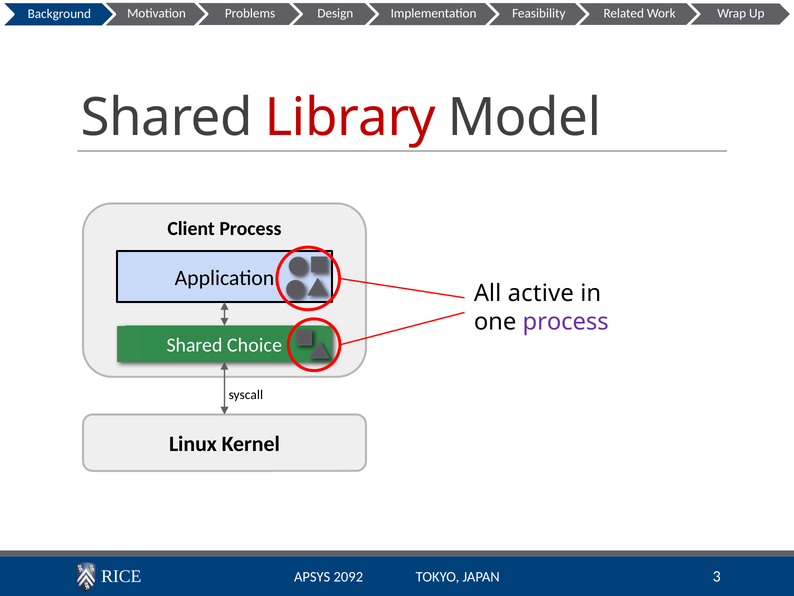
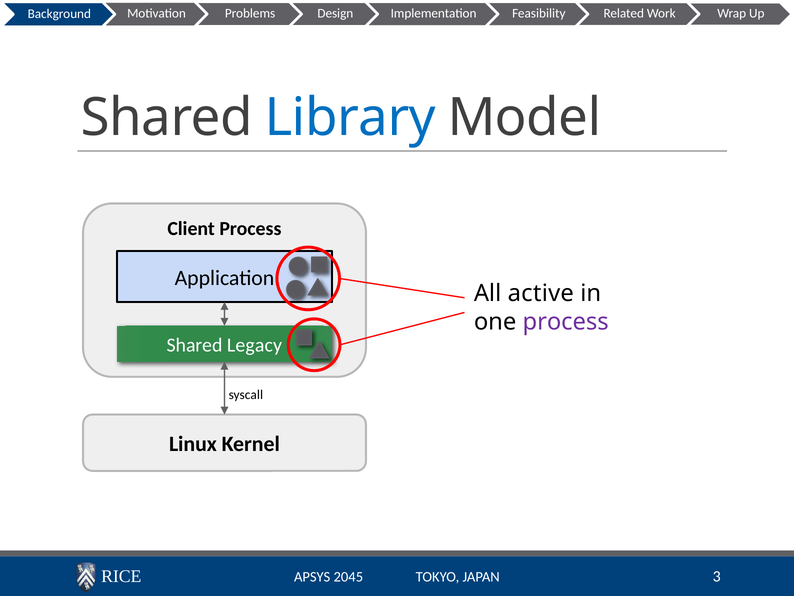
Library colour: red -> blue (350, 118)
Choice: Choice -> Legacy (254, 345)
2092: 2092 -> 2045 (348, 576)
